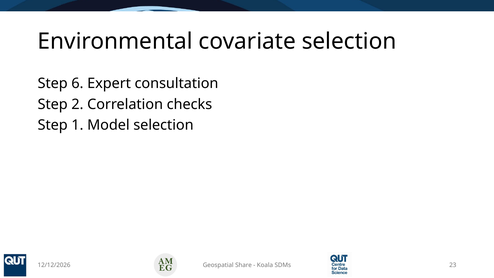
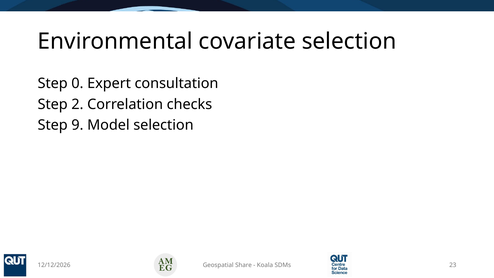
6: 6 -> 0 (77, 84)
1: 1 -> 9 (77, 125)
